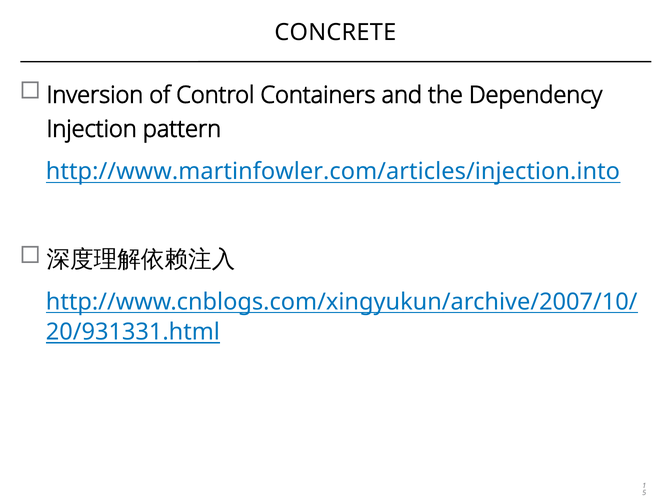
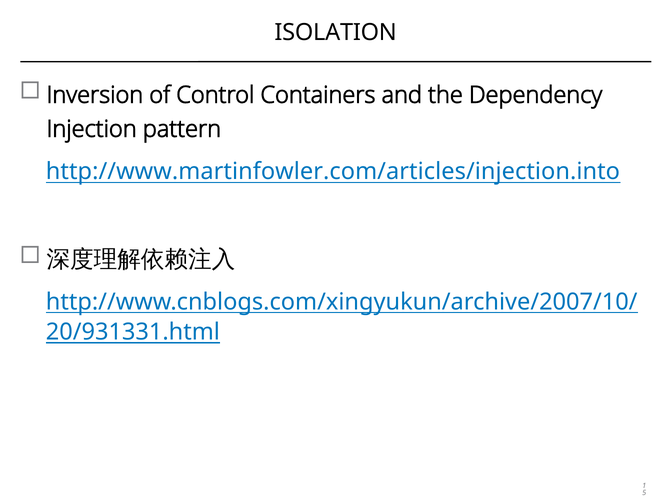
CONCRETE: CONCRETE -> ISOLATION (336, 33)
